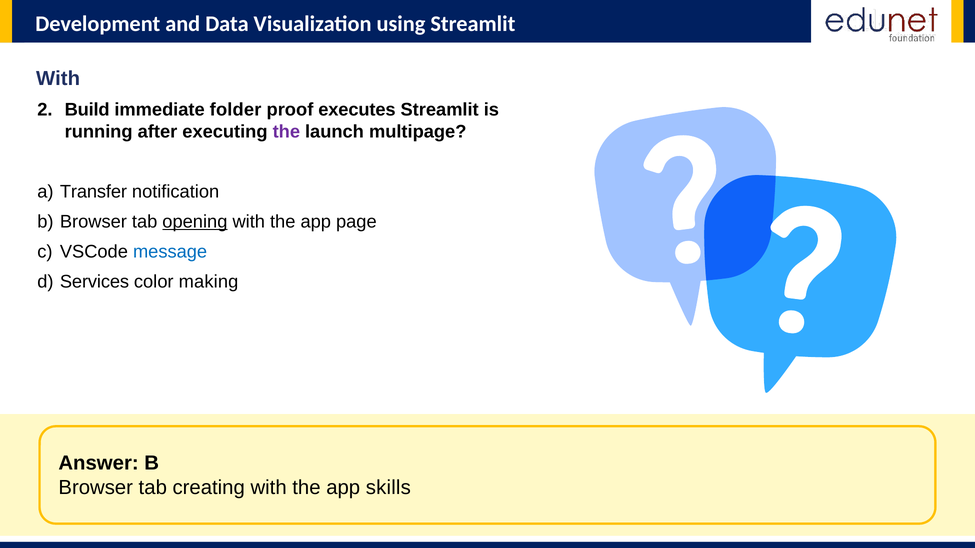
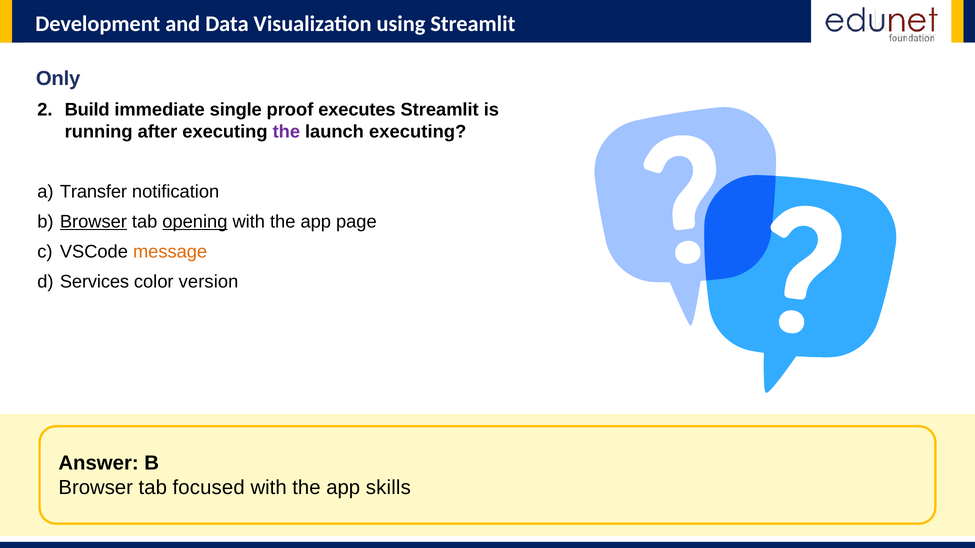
With: With -> Only (58, 79)
folder: folder -> single (236, 110)
launch multipage: multipage -> executing (418, 132)
Browser underline: none -> present (93, 222)
message colour: blue -> orange (170, 252)
making: making -> version (209, 282)
creating: creating -> focused (209, 488)
